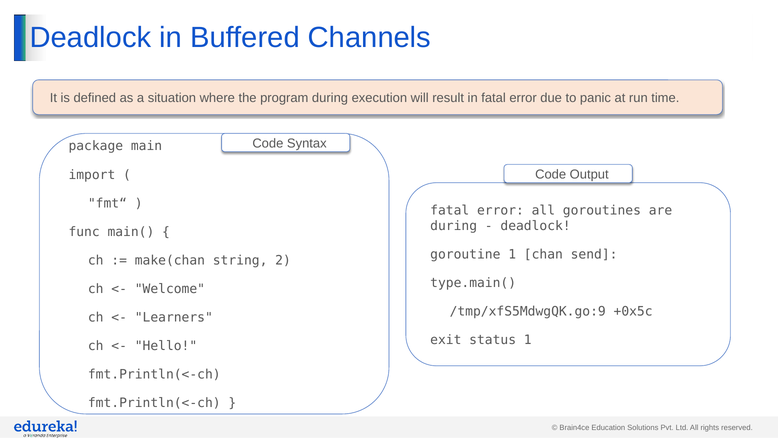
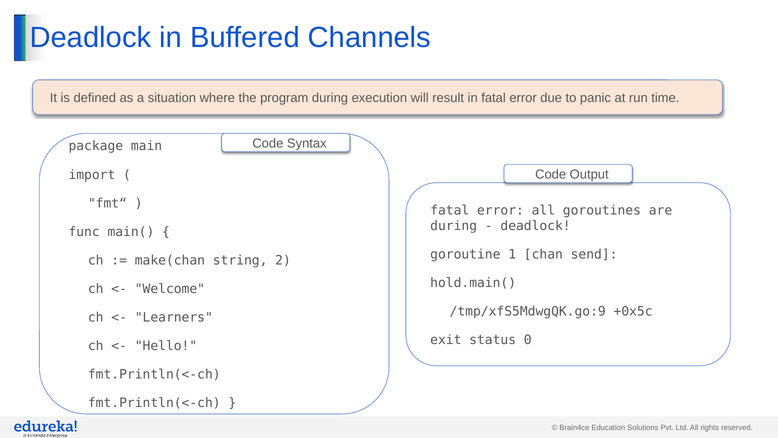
type.main(: type.main( -> hold.main( (473, 283)
status 1: 1 -> 0 (528, 340)
